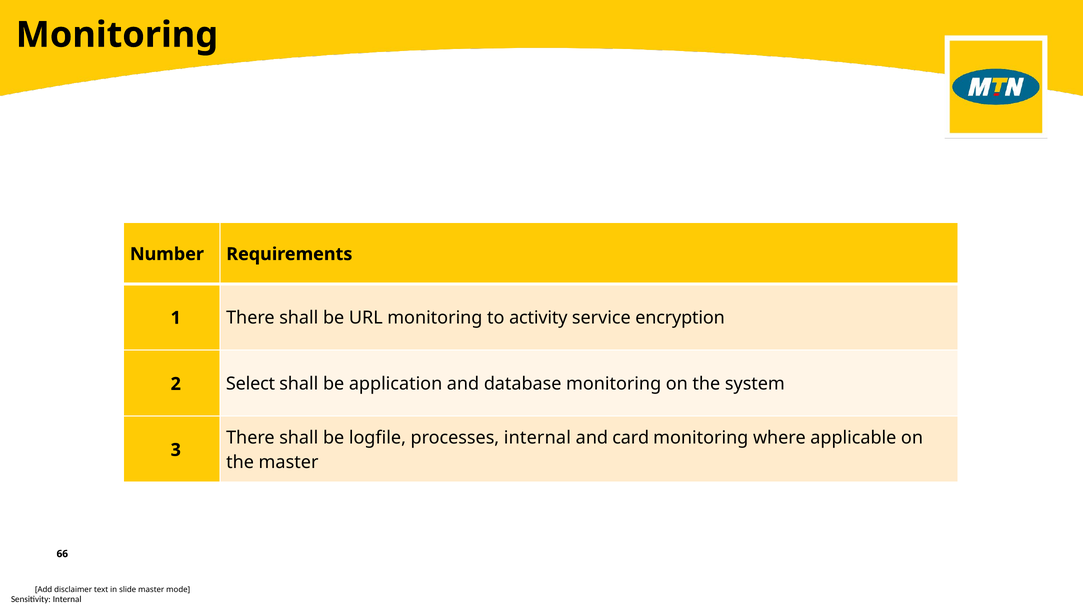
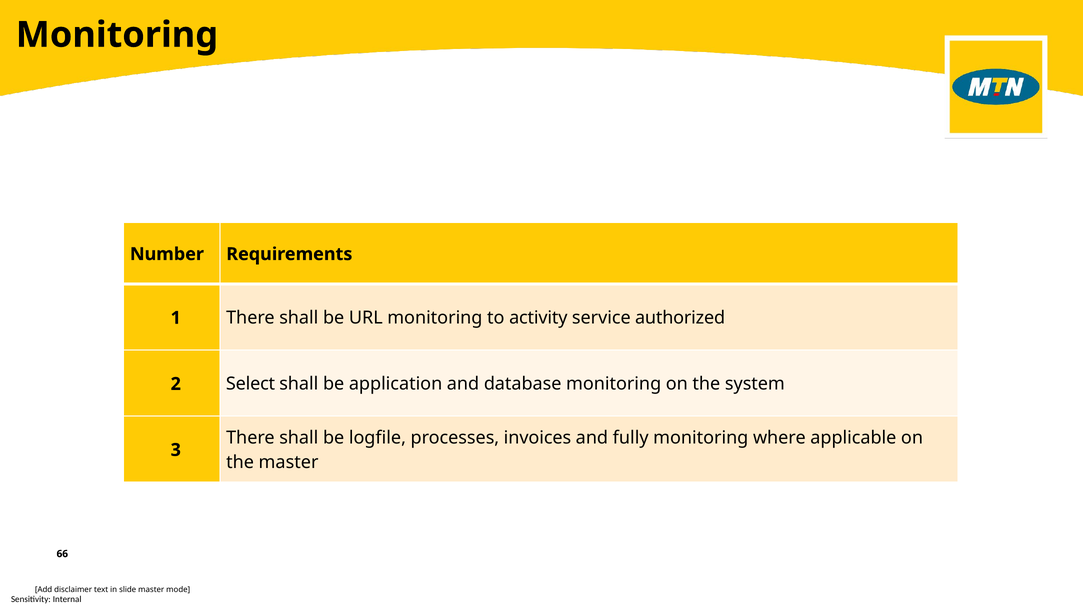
encryption: encryption -> authorized (680, 318)
processes internal: internal -> invoices (537, 438)
card: card -> fully (631, 438)
